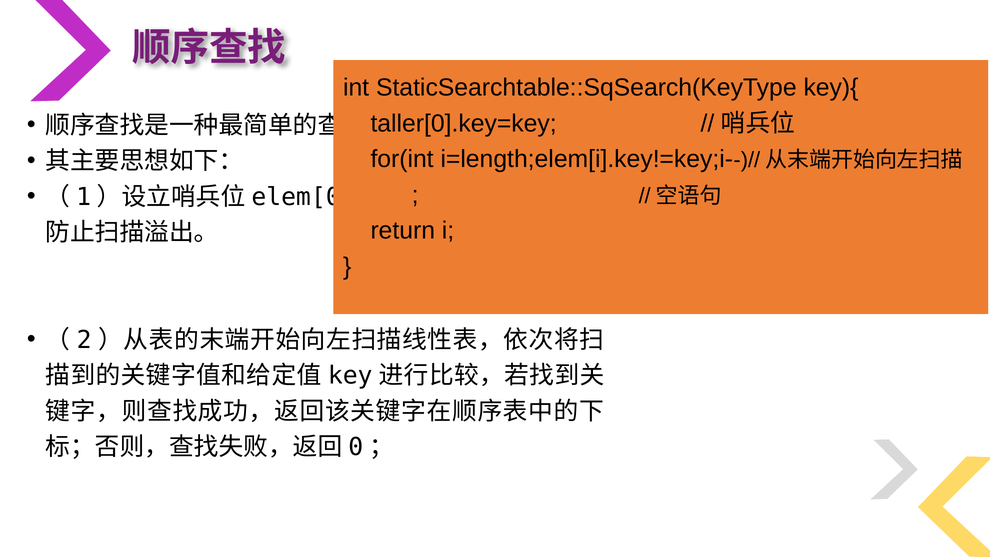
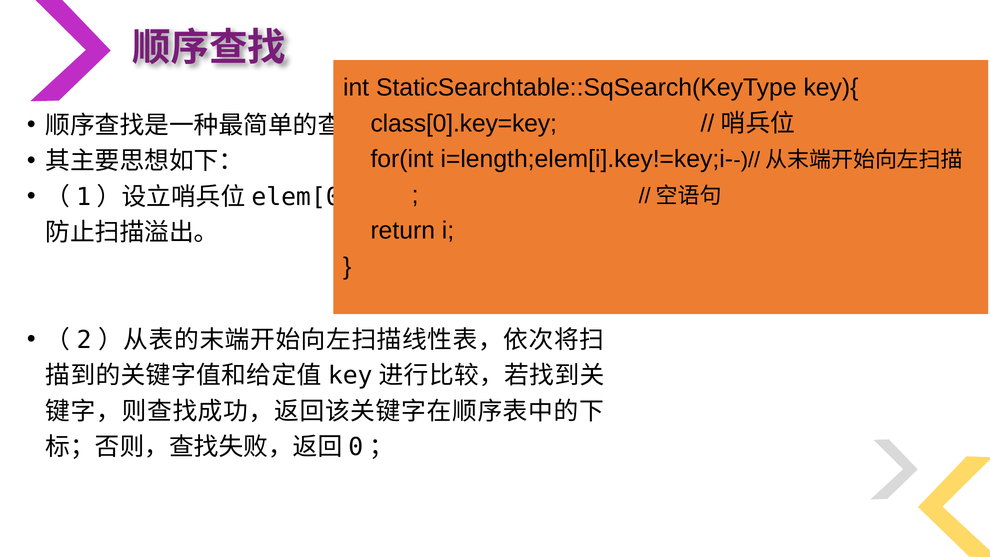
taller[0].key=key: taller[0].key=key -> class[0].key=key (464, 123)
